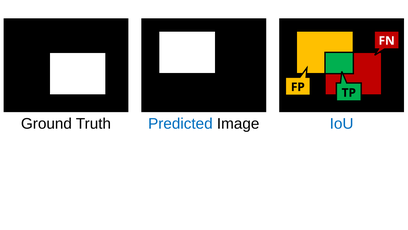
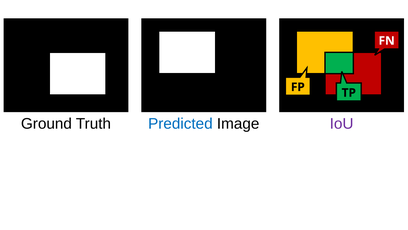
IoU colour: blue -> purple (342, 124)
